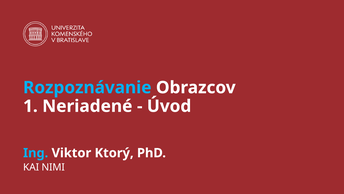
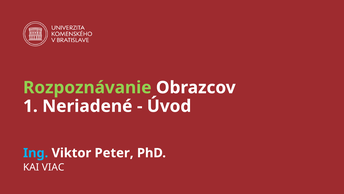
Rozpoznávanie colour: light blue -> light green (87, 87)
Ktorý: Ktorý -> Peter (114, 153)
NIMI: NIMI -> VIAC (53, 167)
